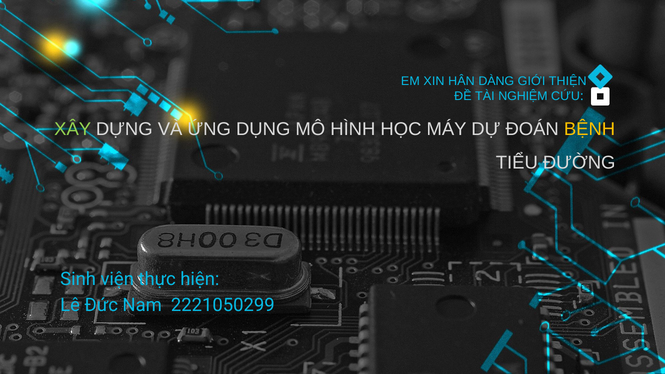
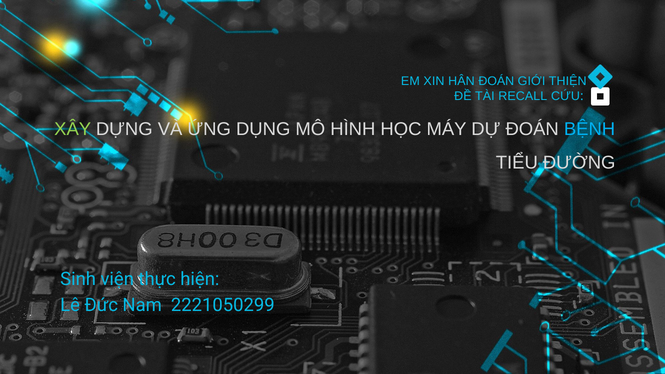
HÂN DÀNG: DÀNG -> ĐOÁN (496, 81)
NGHIỆM: NGHIỆM -> RECALL (523, 96)
BỆNH colour: yellow -> light blue (590, 129)
